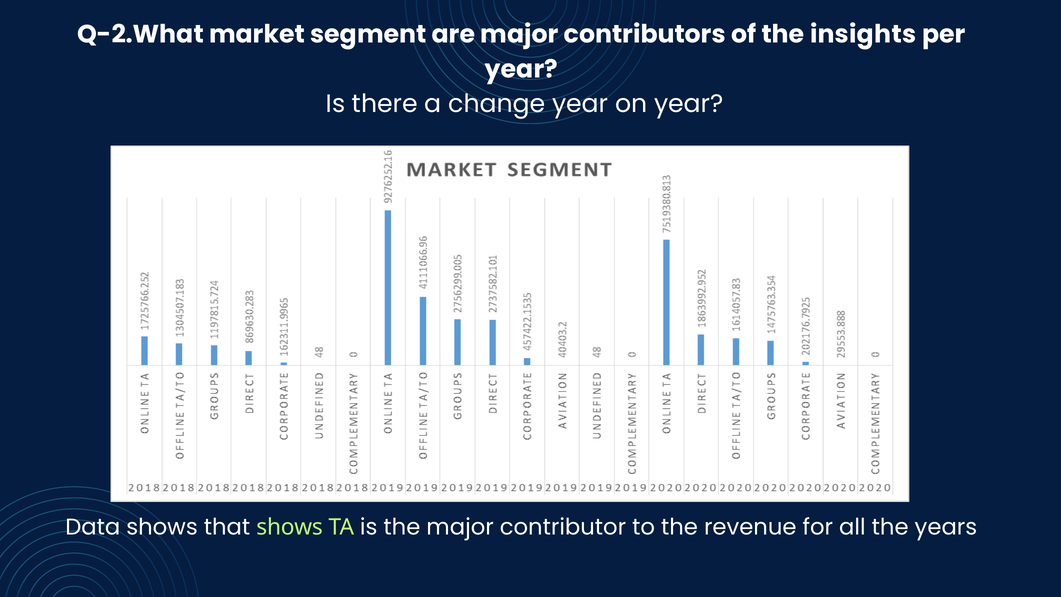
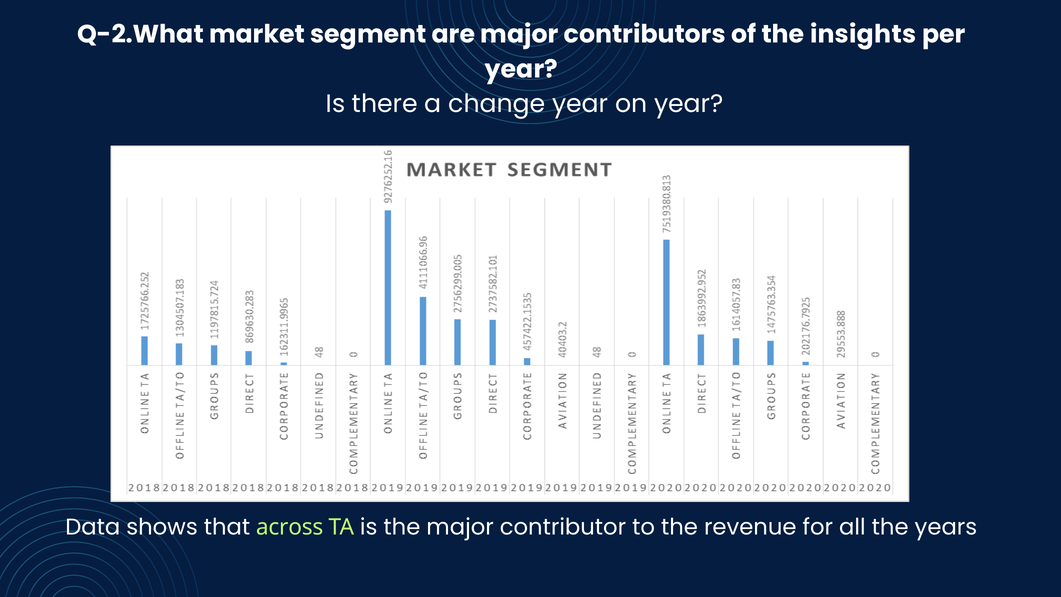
that shows: shows -> across (290, 527)
